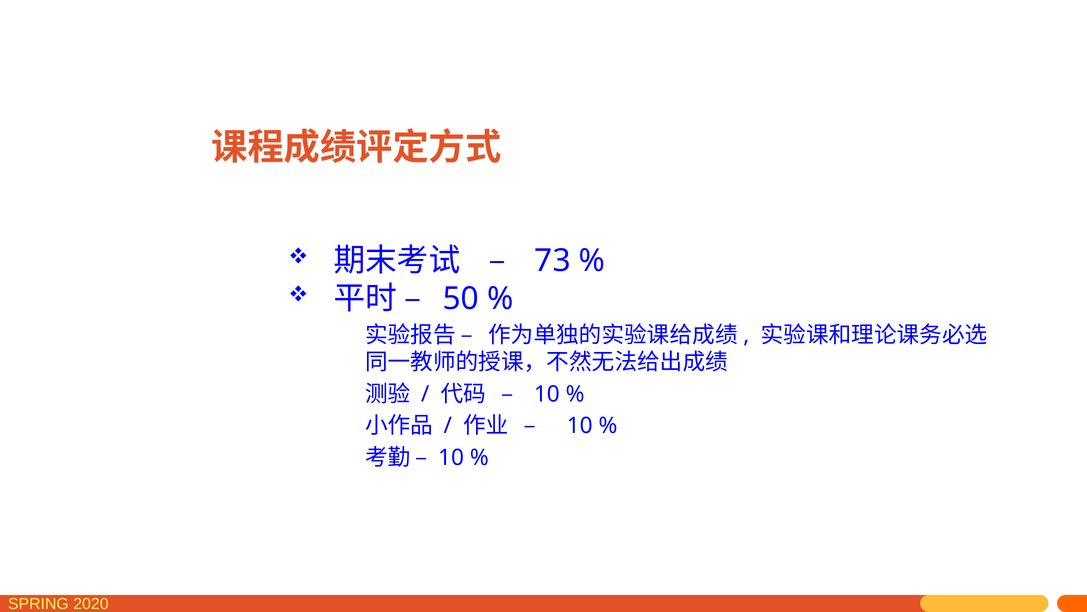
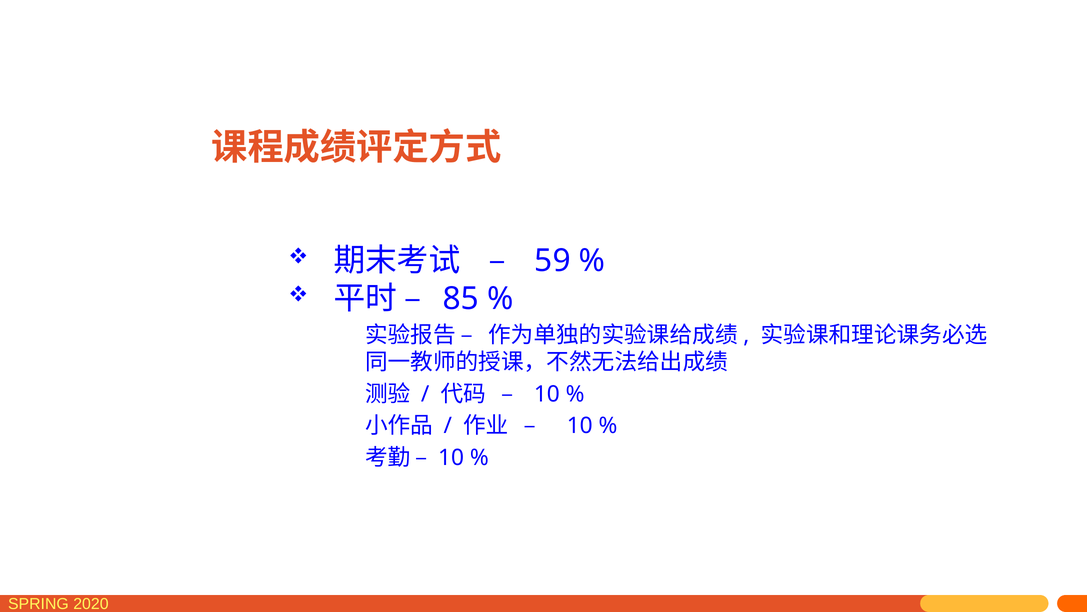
73: 73 -> 59 (553, 260)
50: 50 -> 85 (461, 298)
